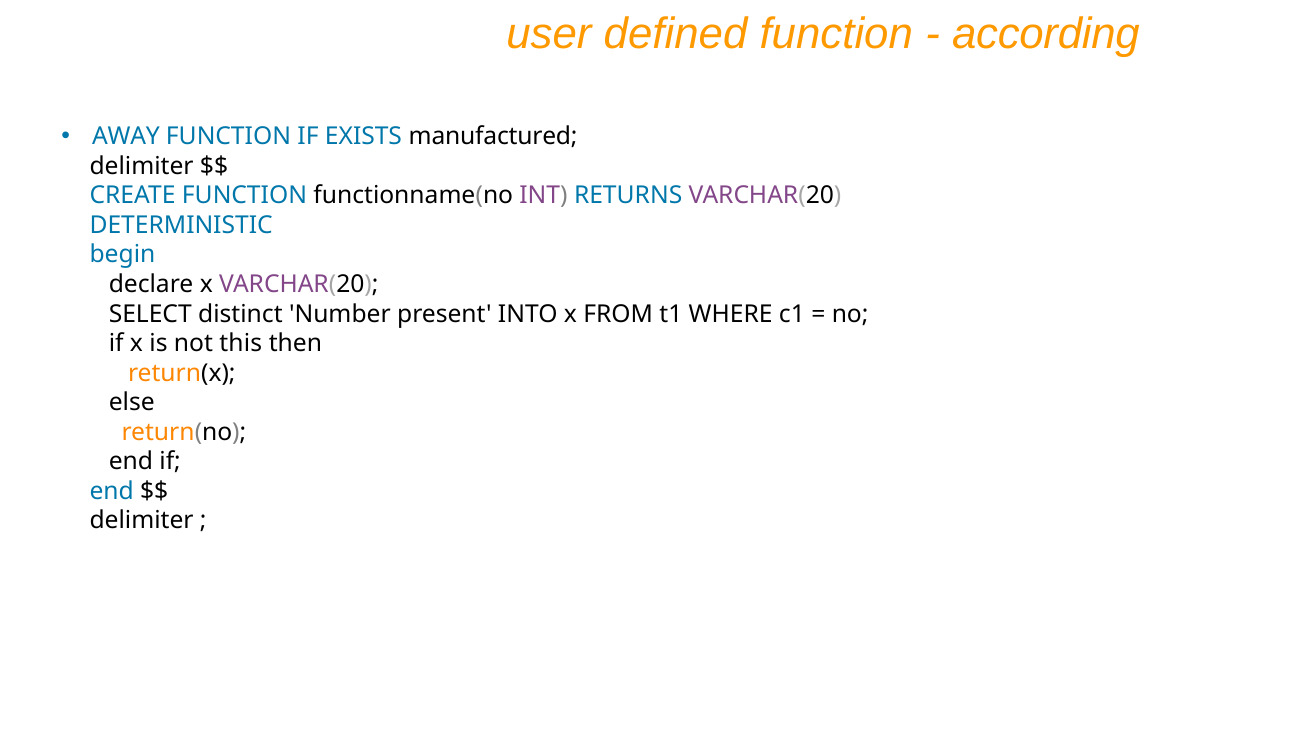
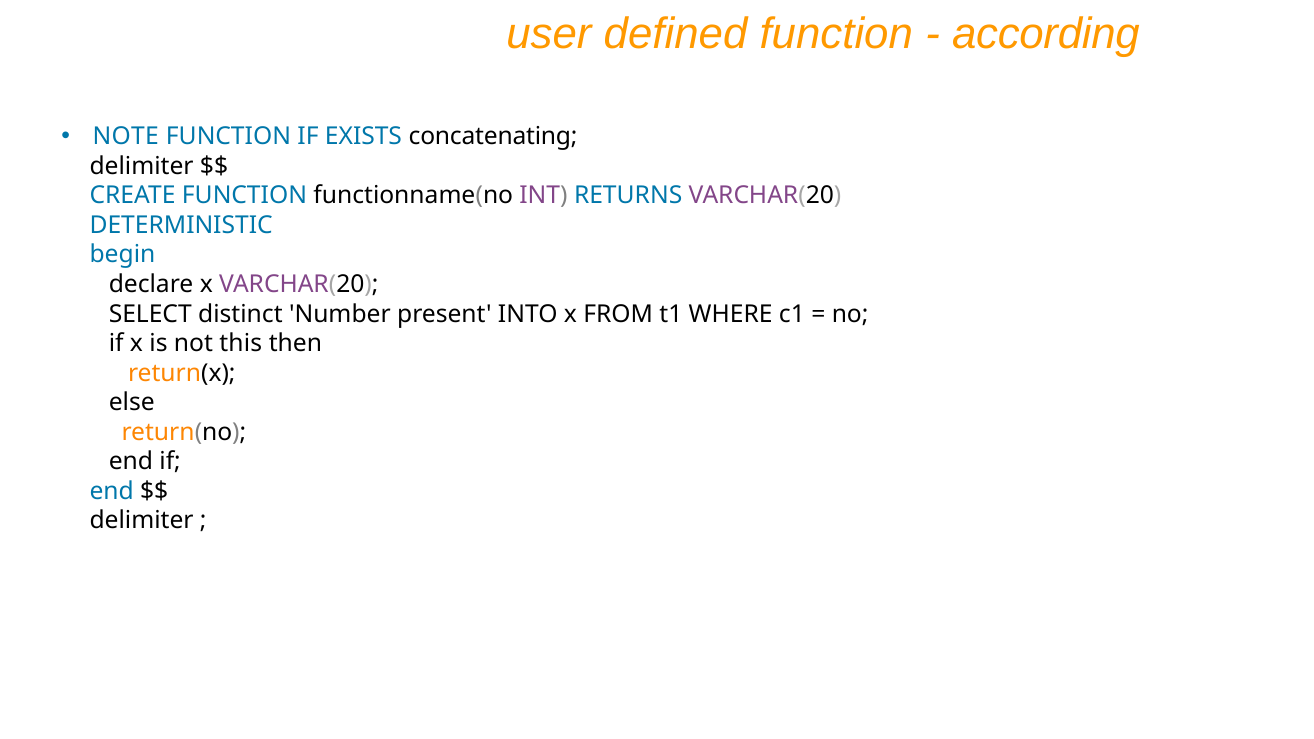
AWAY: AWAY -> NOTE (126, 137)
manufactured: manufactured -> concatenating (493, 137)
